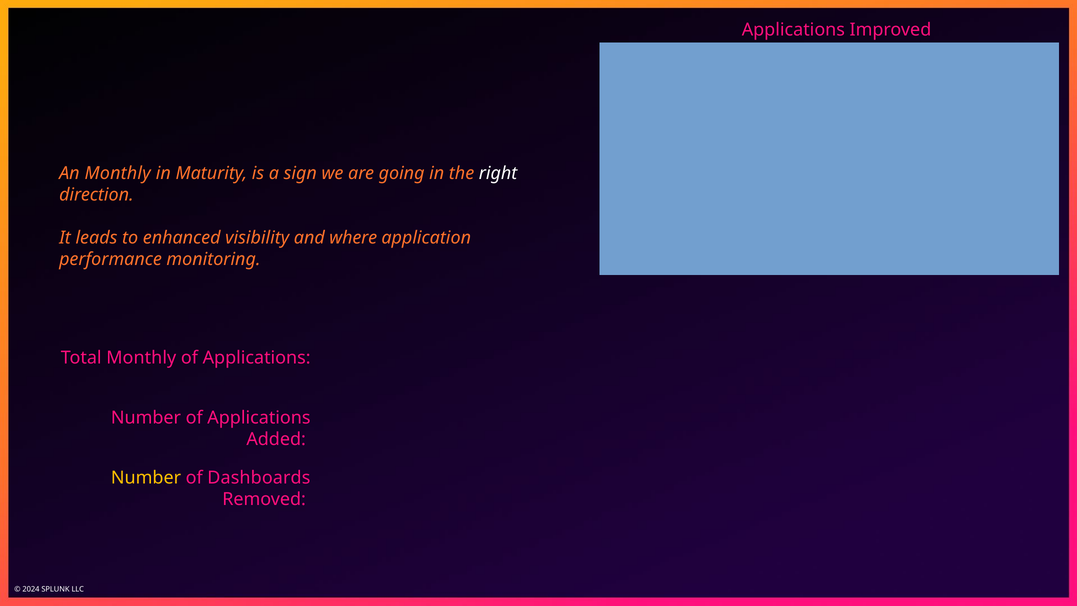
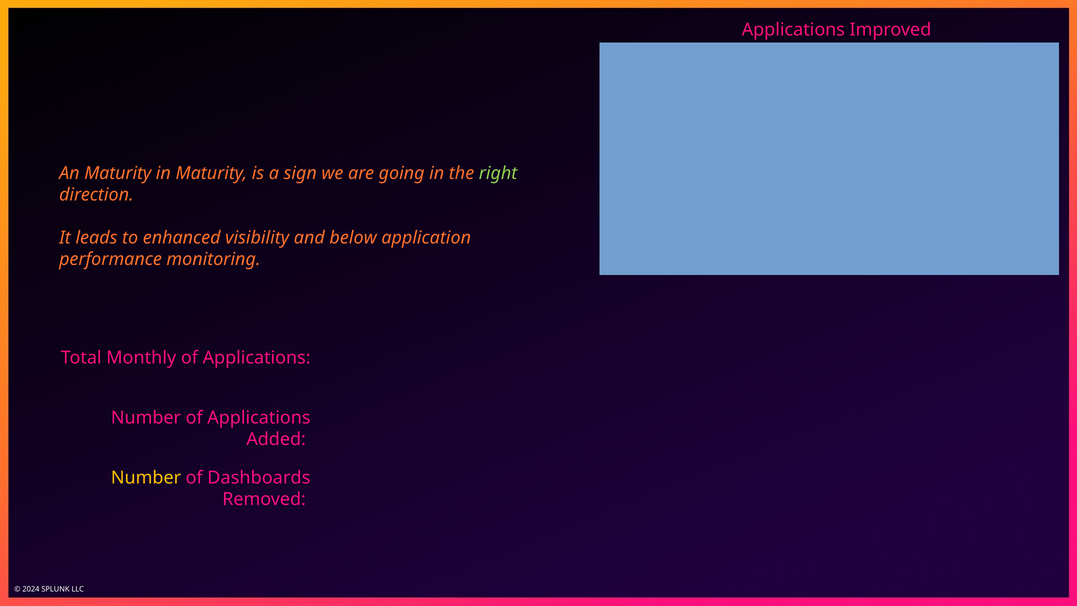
An Monthly: Monthly -> Maturity (118, 173)
right colour: white -> light green (498, 173)
where: where -> below (353, 238)
